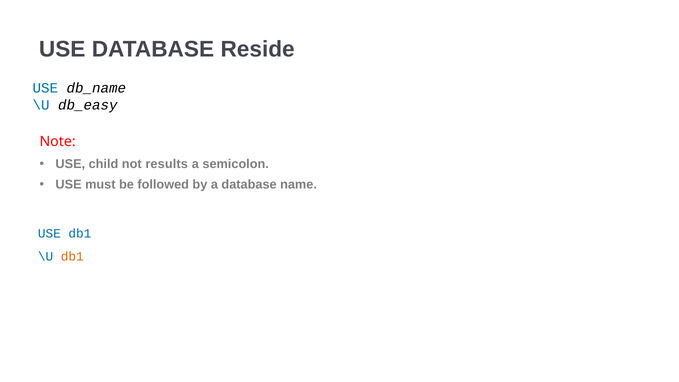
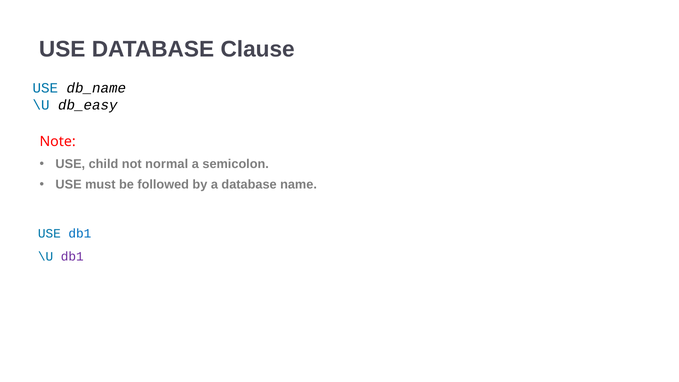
Reside: Reside -> Clause (258, 49)
results: results -> normal (167, 164)
db1 colour: orange -> purple (72, 257)
